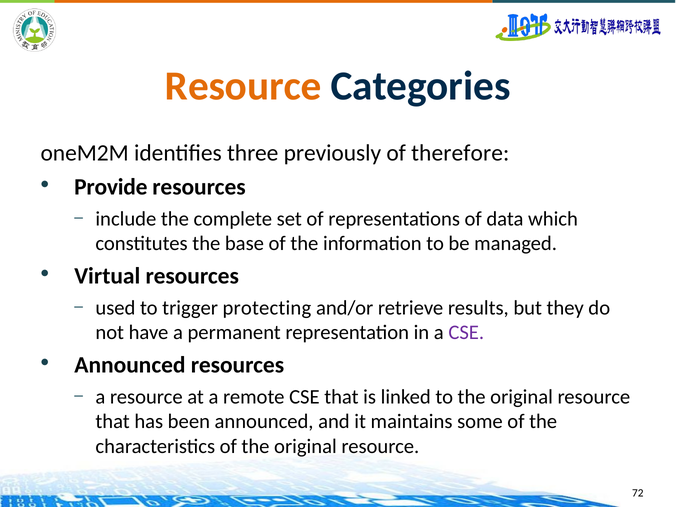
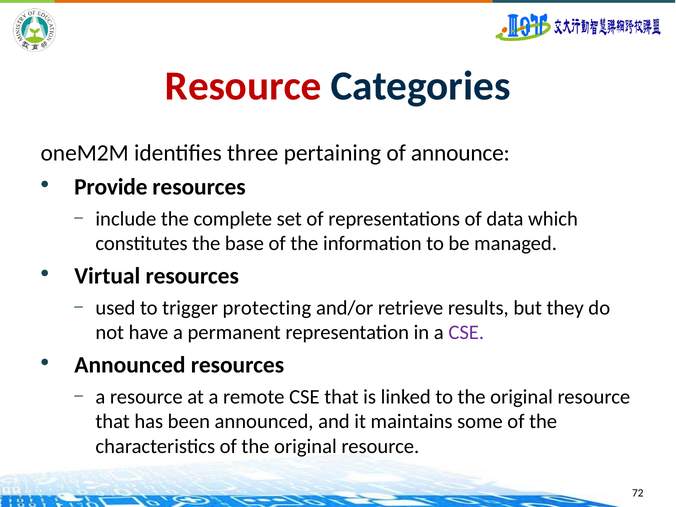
Resource colour: orange -> red (243, 86)
previously: previously -> pertaining (332, 153)
therefore: therefore -> announce (460, 153)
